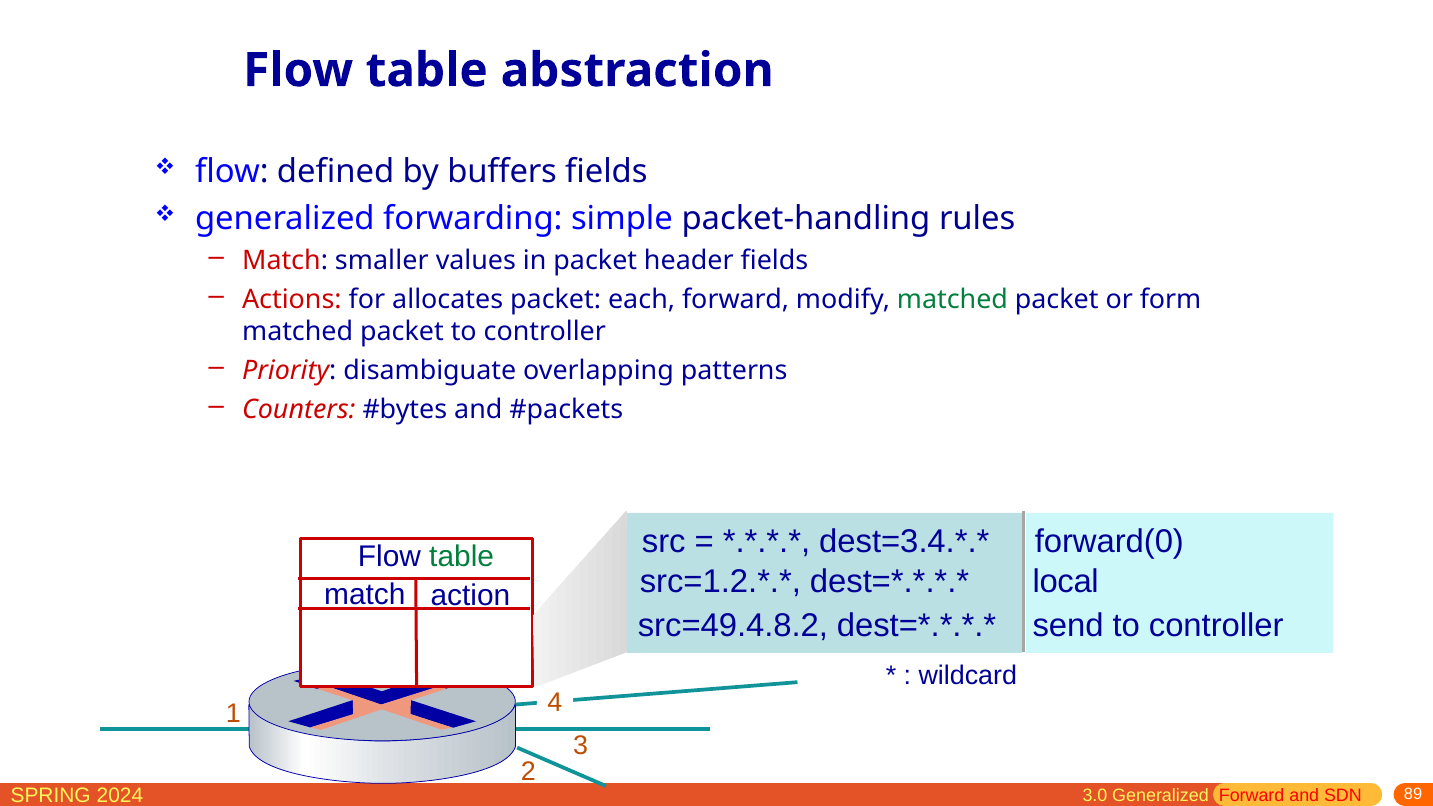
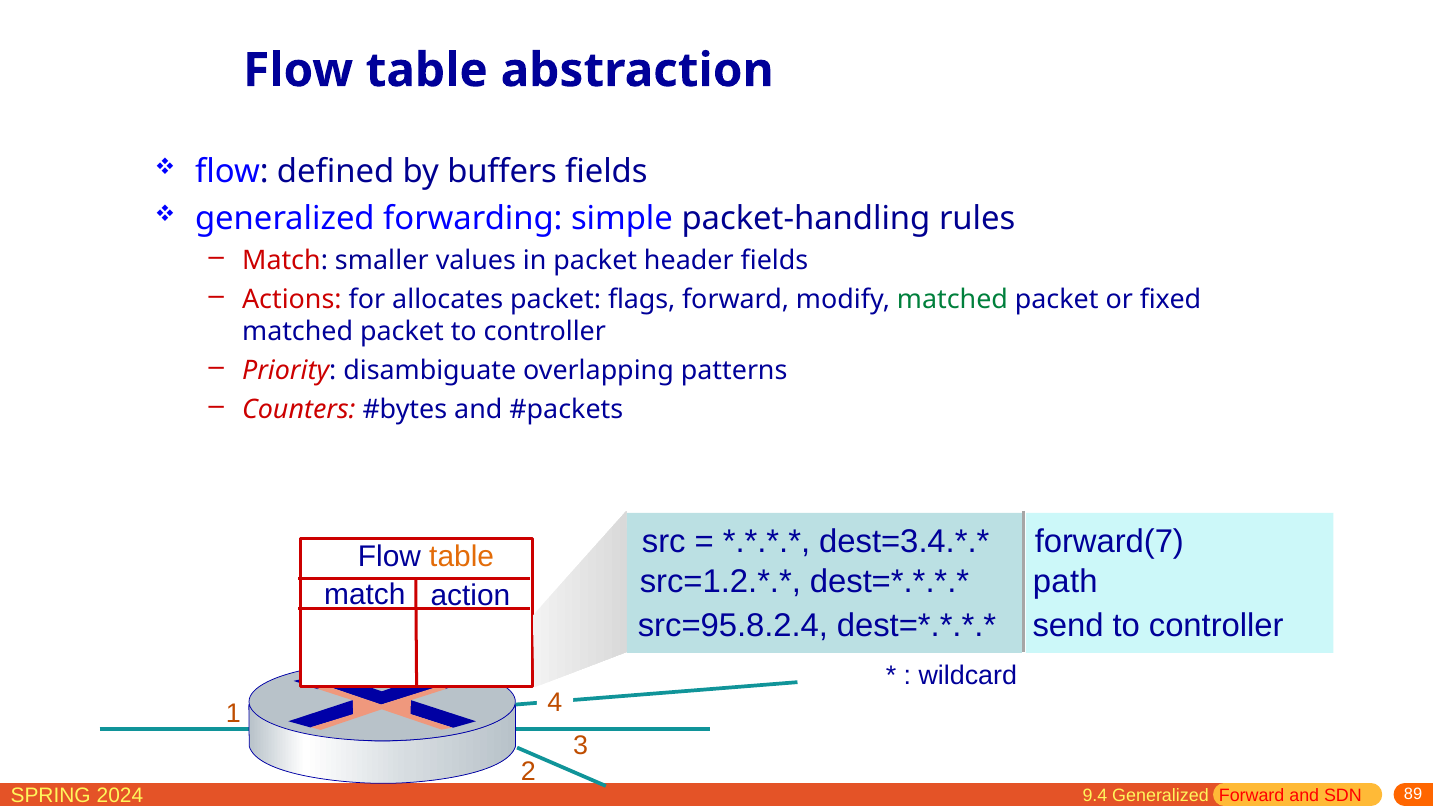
each: each -> flags (642, 300)
form: form -> fixed (1171, 300)
forward(0: forward(0 -> forward(7 (1109, 541)
table colour: green -> orange (462, 556)
local: local -> path (1065, 582)
src=49.4.8.2: src=49.4.8.2 -> src=95.8.2.4 (733, 625)
3.0: 3.0 -> 9.4 (1095, 796)
